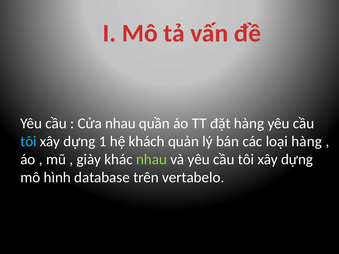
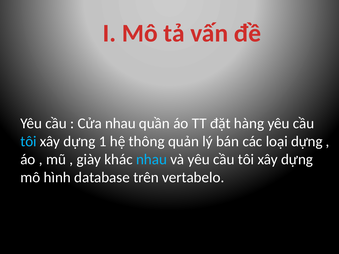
khách: khách -> thông (147, 142)
loại hàng: hàng -> dựng (307, 142)
nhau colour: light green -> light blue (152, 160)
